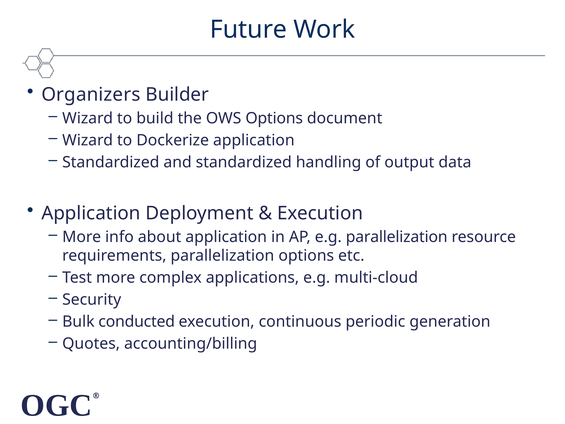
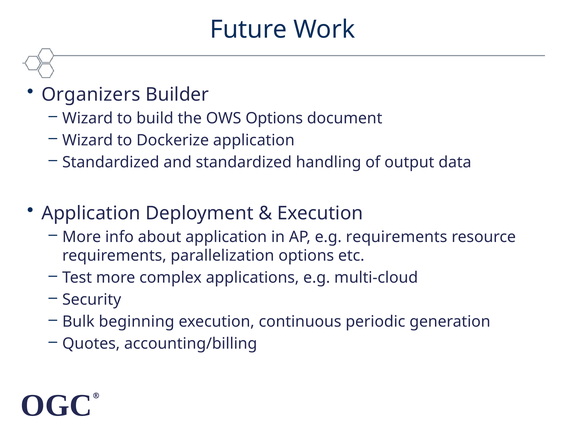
e.g parallelization: parallelization -> requirements (397, 237)
conducted: conducted -> beginning (137, 322)
